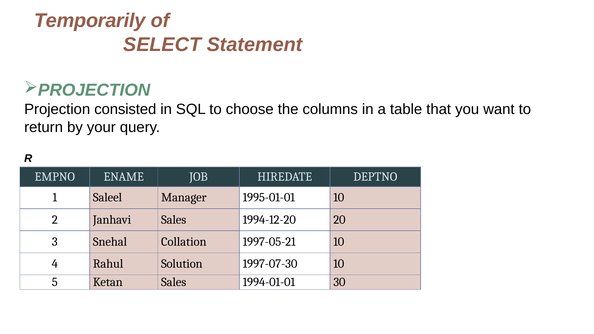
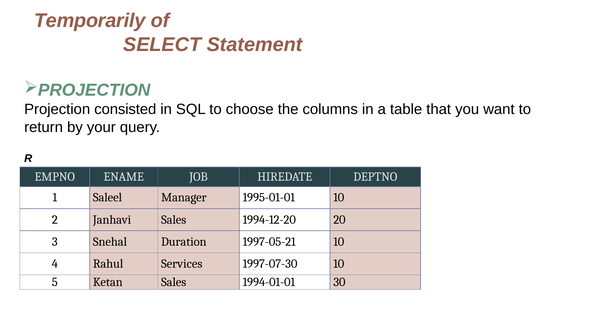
Collation: Collation -> Duration (184, 242)
Solution: Solution -> Services (182, 264)
